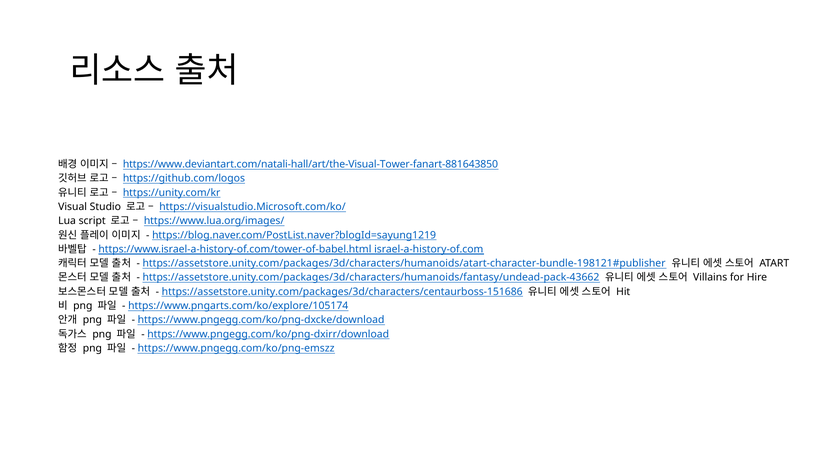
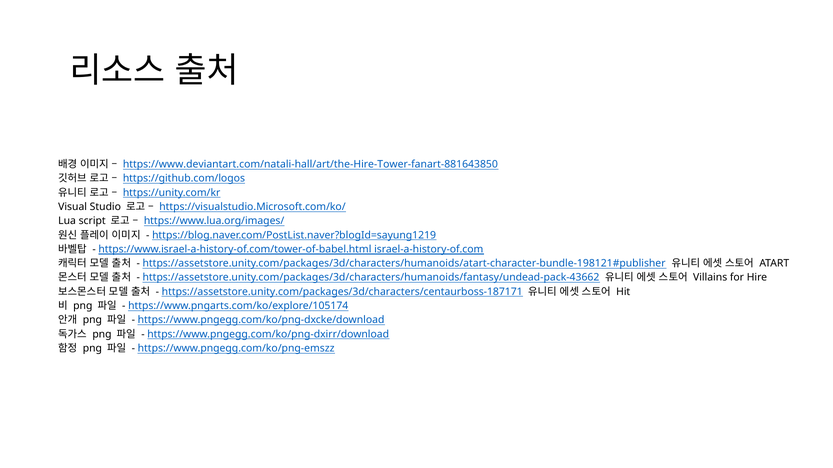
https://www.deviantart.com/natali-hall/art/the-Visual-Tower-fanart-881643850: https://www.deviantart.com/natali-hall/art/the-Visual-Tower-fanart-881643850 -> https://www.deviantart.com/natali-hall/art/the-Hire-Tower-fanart-881643850 (310, 165)
https://assetstore.unity.com/packages/3d/characters/centaurboss-151686: https://assetstore.unity.com/packages/3d/characters/centaurboss-151686 -> https://assetstore.unity.com/packages/3d/characters/centaurboss-187171 (342, 292)
